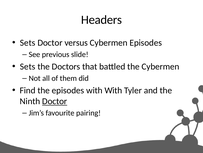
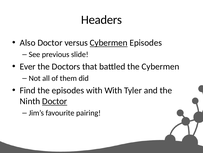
Sets: Sets -> Also (28, 43)
Cybermen underline: none -> present (109, 43)
Sets: Sets -> Ever (28, 66)
